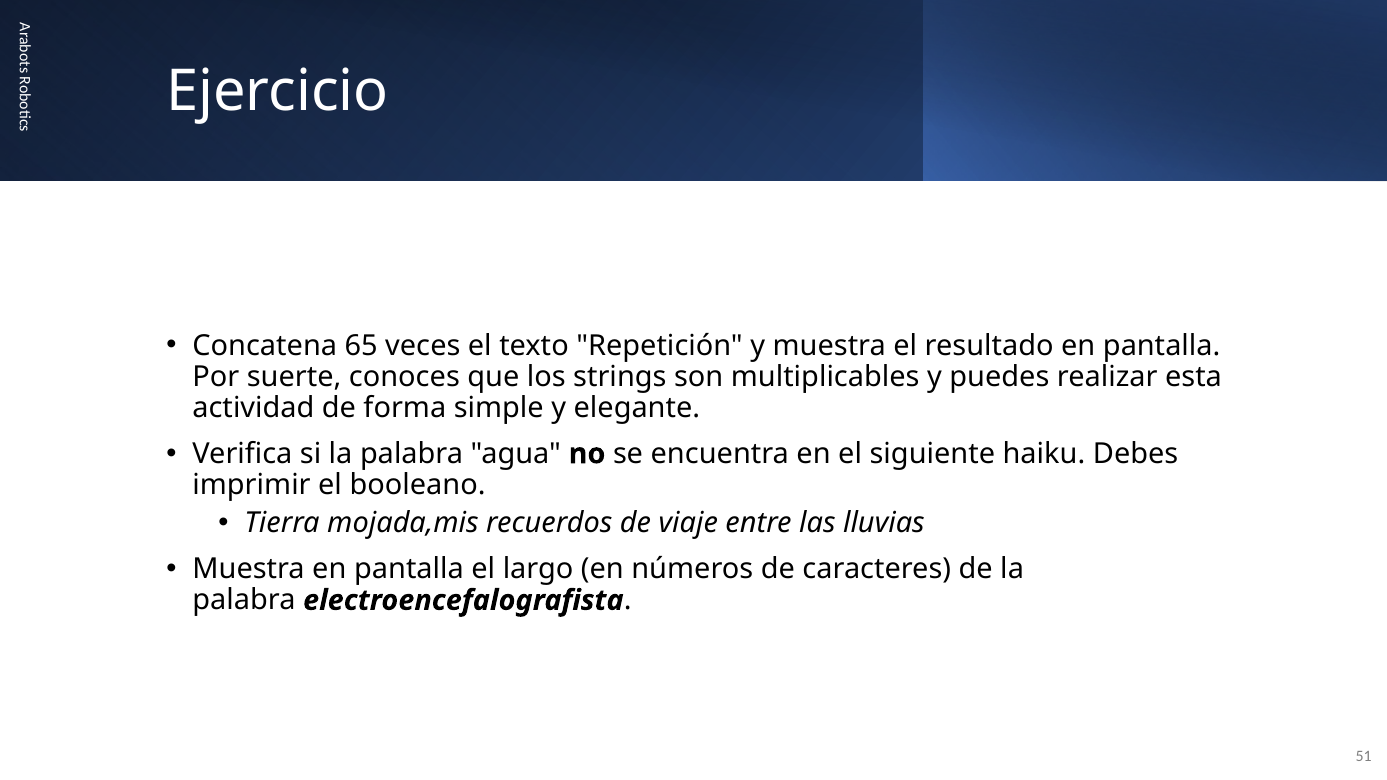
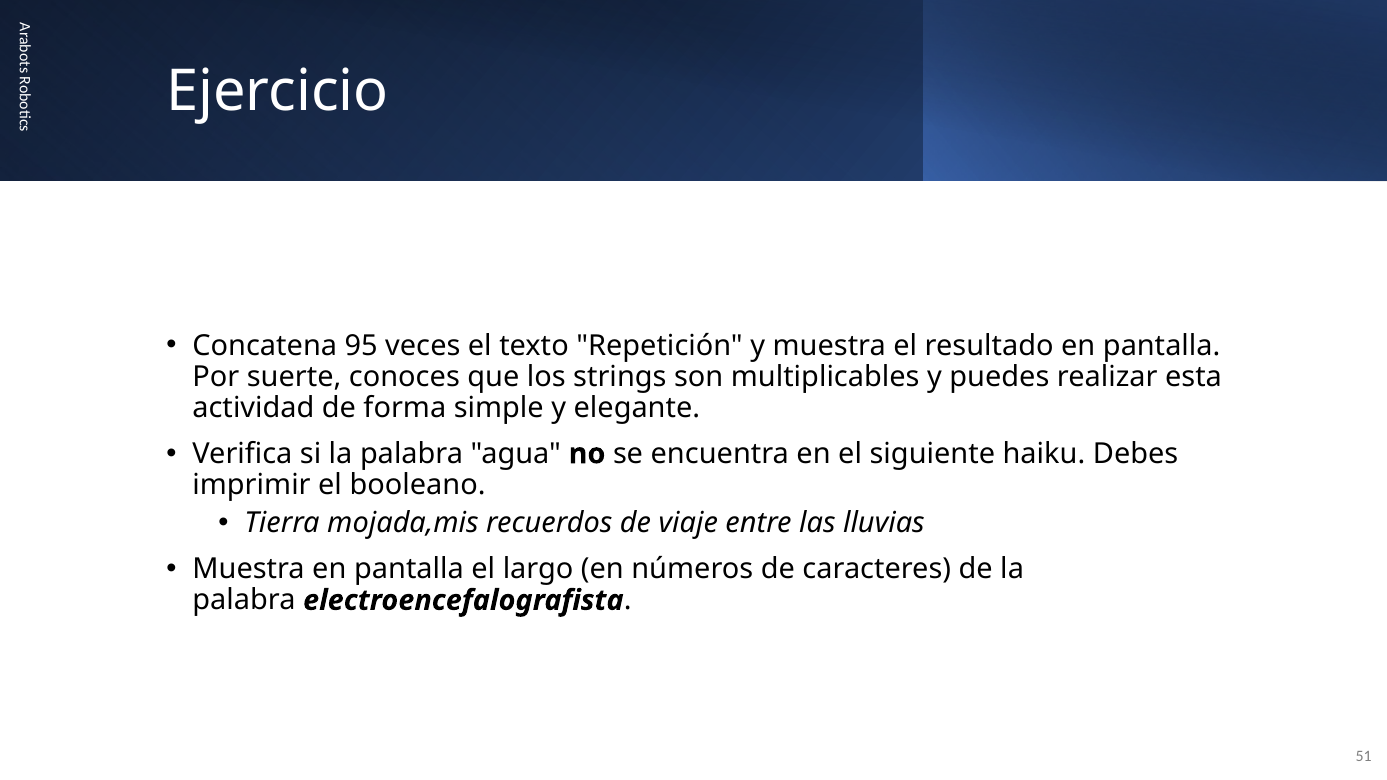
65: 65 -> 95 (361, 346)
